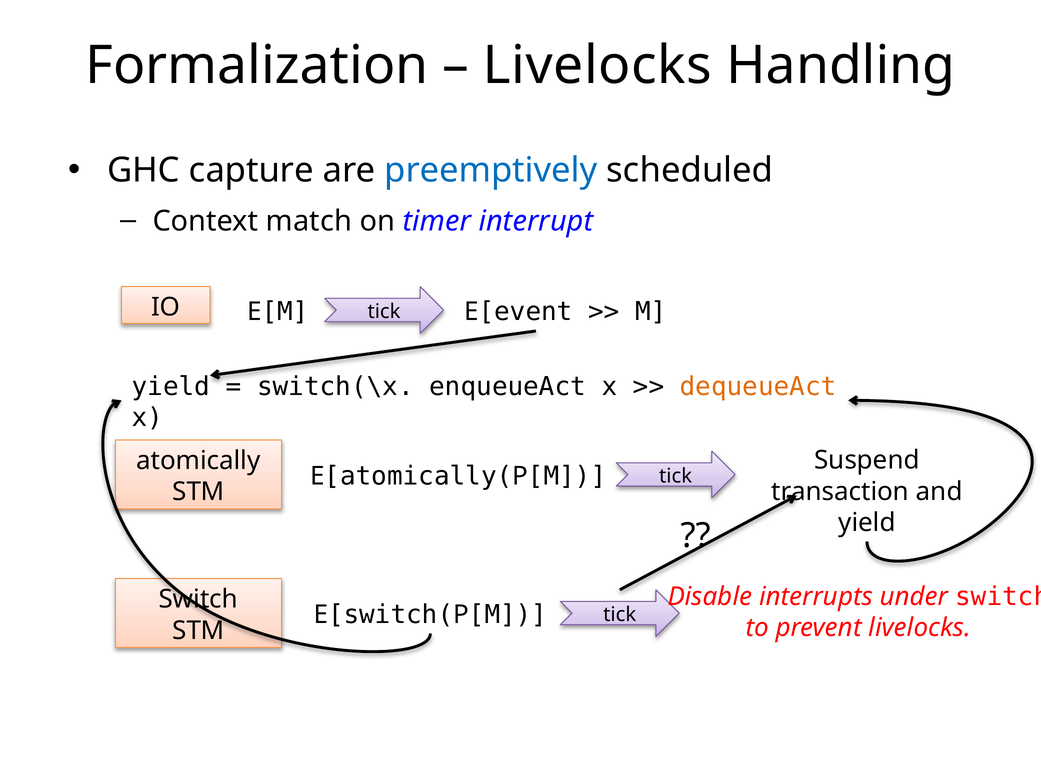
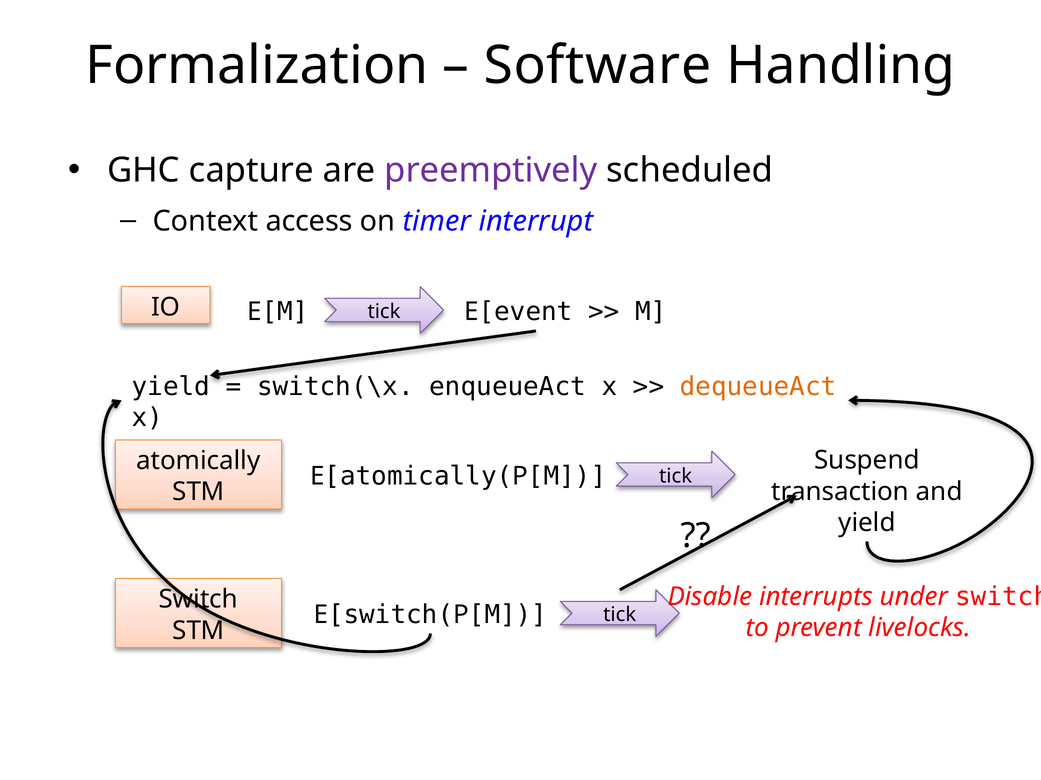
Livelocks: Livelocks -> Software (597, 66)
preemptively colour: blue -> purple (491, 171)
match: match -> access (309, 221)
